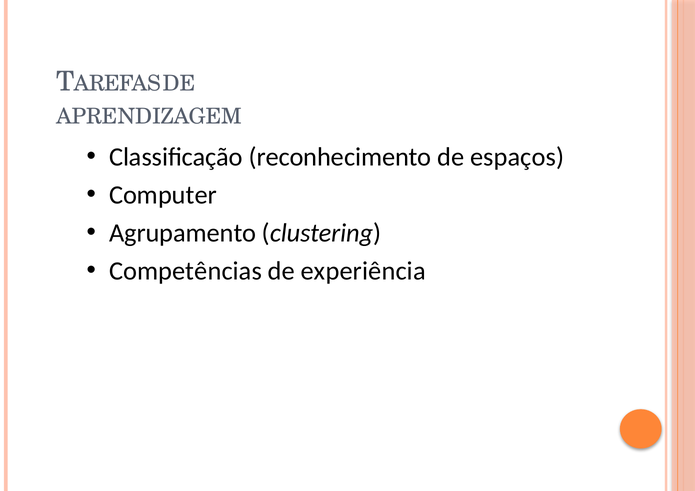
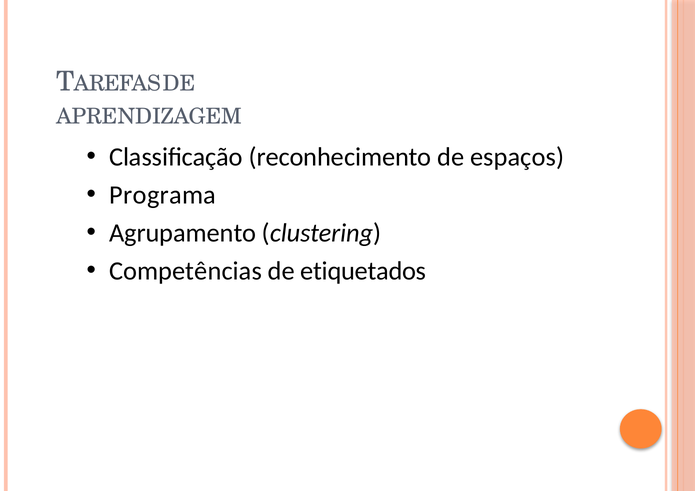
Computer: Computer -> Programa (163, 195)
experiência: experiência -> etiquetados (363, 271)
